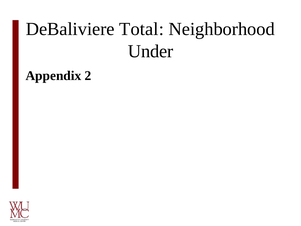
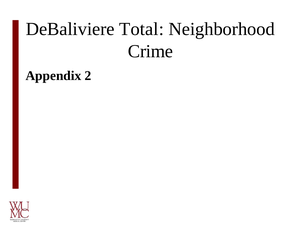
Under: Under -> Crime (151, 51)
